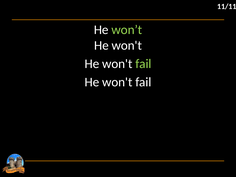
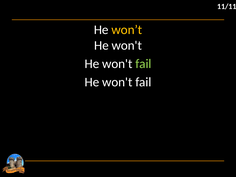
won’t colour: light green -> yellow (127, 30)
